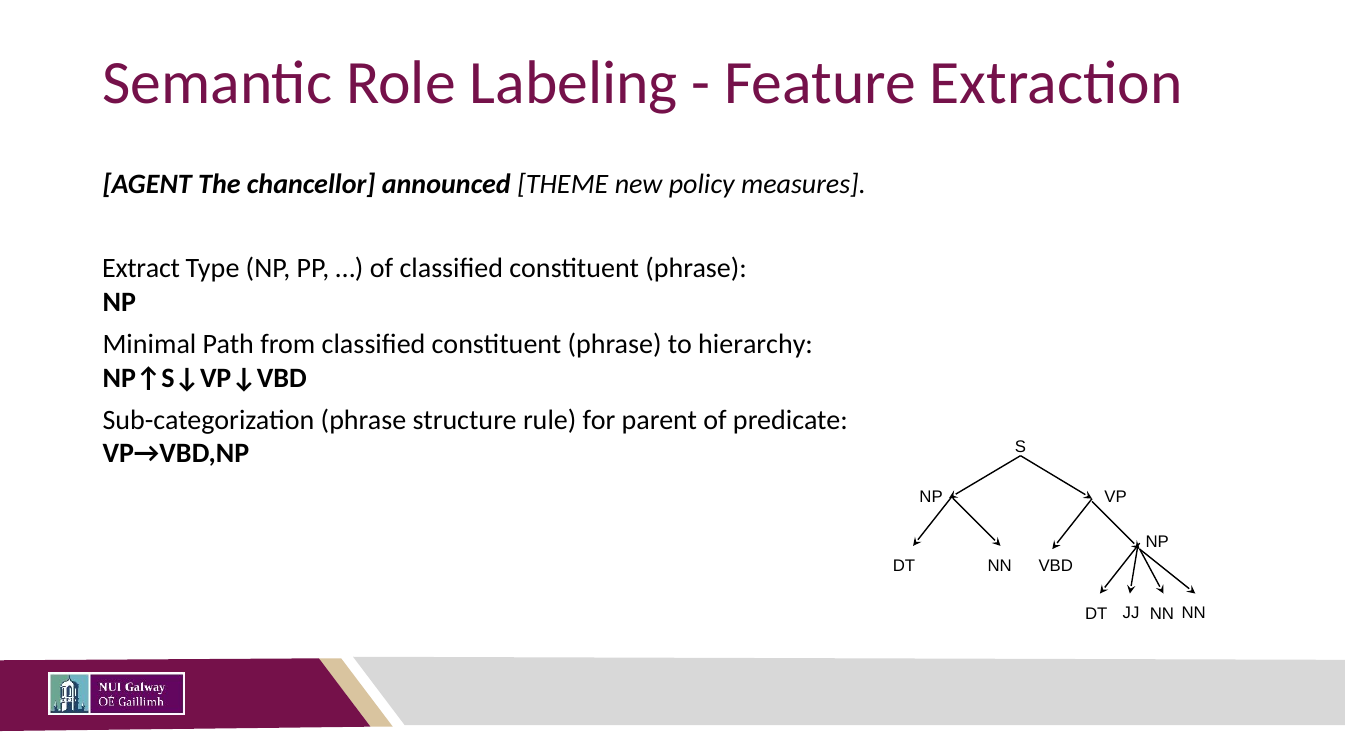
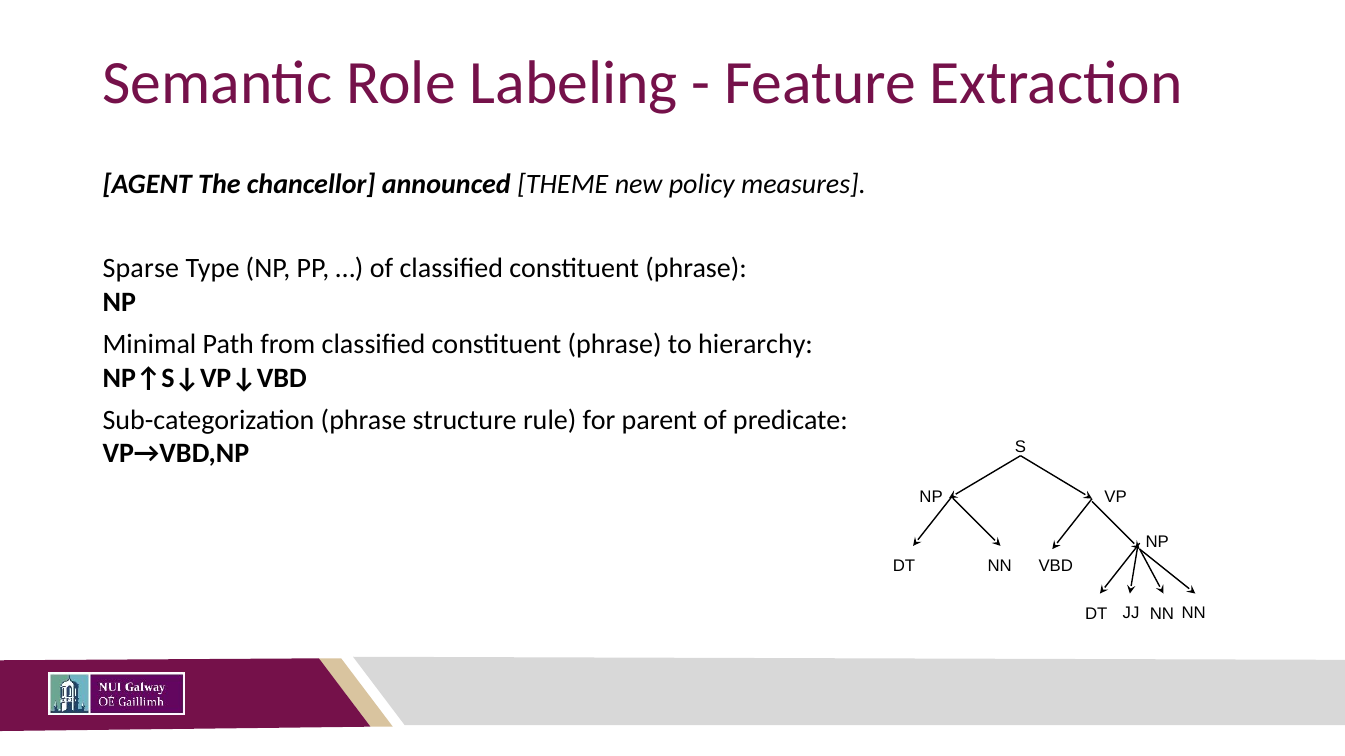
Extract: Extract -> Sparse (141, 269)
